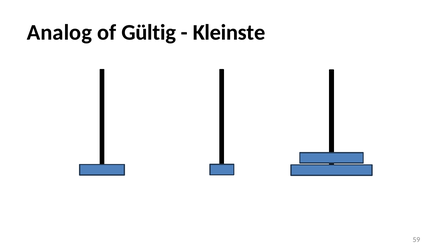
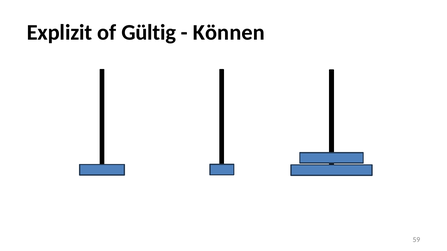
Analog: Analog -> Explizit (60, 33)
Kleinste: Kleinste -> Können (229, 33)
